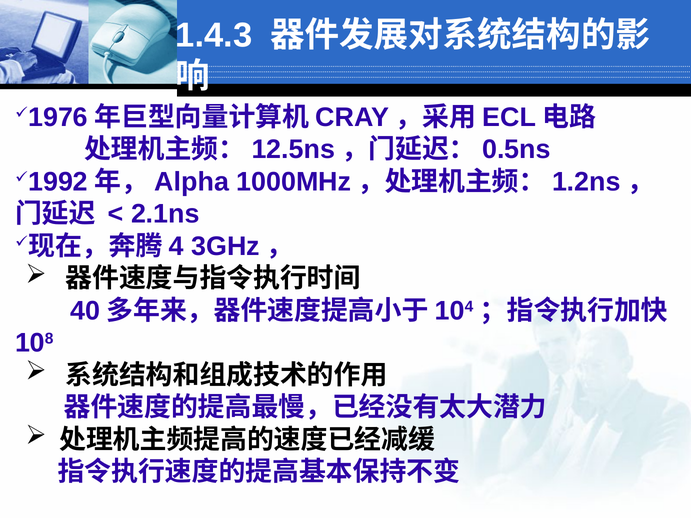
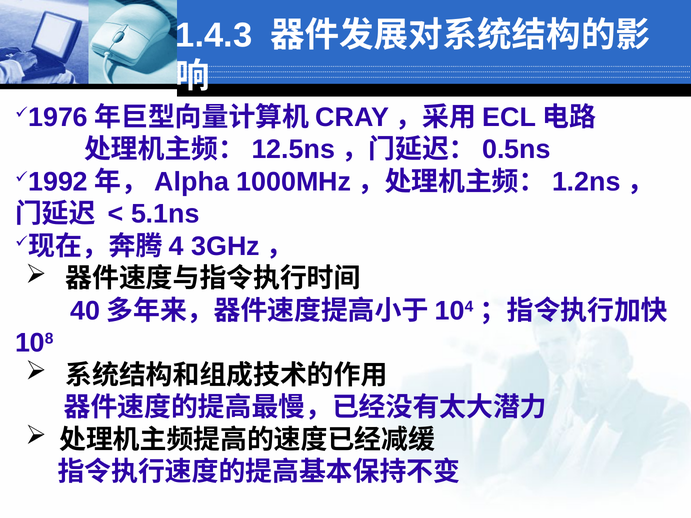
2.1ns: 2.1ns -> 5.1ns (165, 214)
